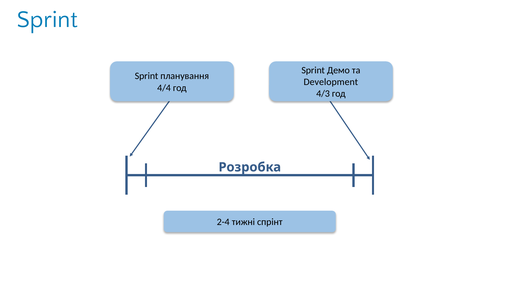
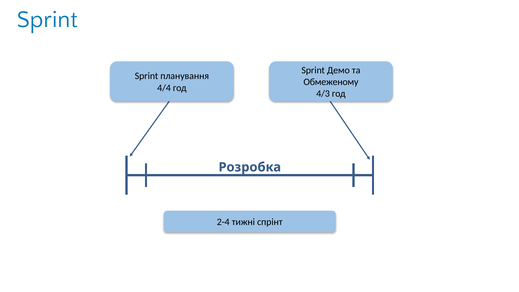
Development: Development -> Обмеженому (331, 82)
